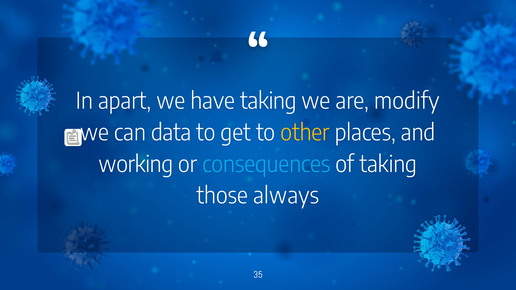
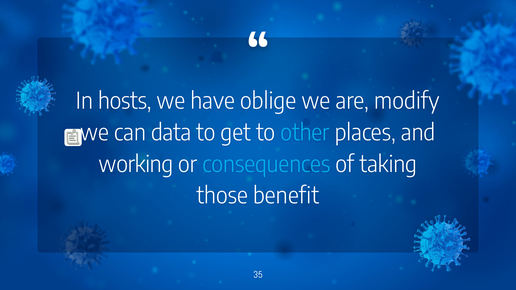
apart: apart -> hosts (125, 101)
have taking: taking -> oblige (268, 101)
other colour: yellow -> light blue (305, 133)
always: always -> benefit (286, 196)
